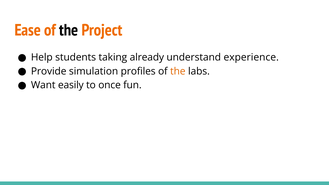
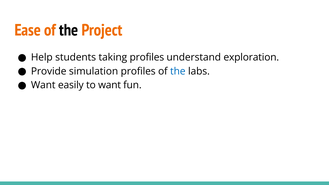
taking already: already -> profiles (147, 57)
experience: experience -> exploration (251, 57)
the colour: orange -> blue (178, 71)
to once: once -> want (110, 85)
